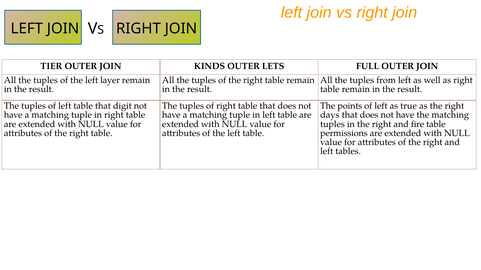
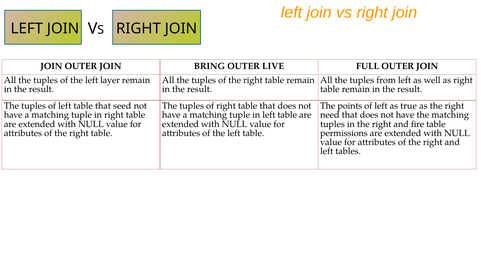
TIER: TIER -> JOIN (51, 66)
KINDS: KINDS -> BRING (210, 66)
LETS: LETS -> LIVE (273, 66)
digit: digit -> seed (122, 106)
days: days -> need (330, 115)
